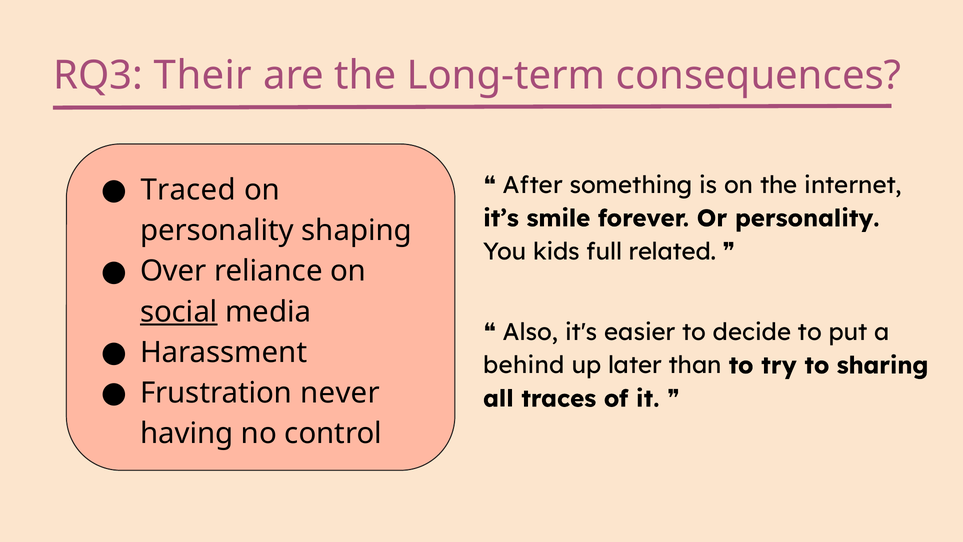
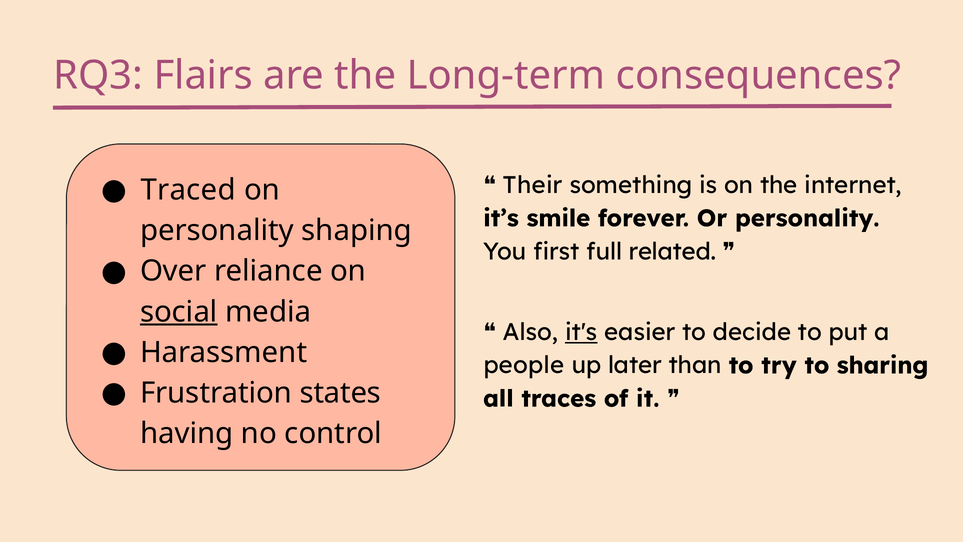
Their: Their -> Flairs (203, 76)
After: After -> Their (533, 185)
kids: kids -> first (556, 251)
it's underline: none -> present (581, 332)
behind: behind -> people (524, 365)
never: never -> states (340, 393)
